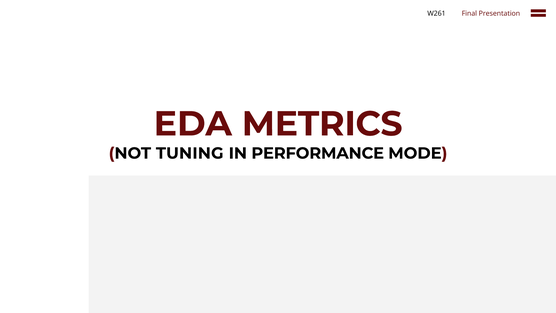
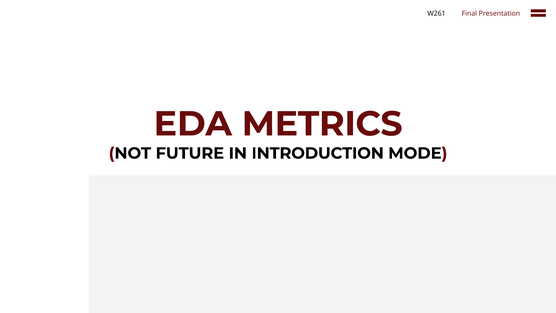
TUNING: TUNING -> FUTURE (190, 153)
PERFORMANCE: PERFORMANCE -> INTRODUCTION (318, 153)
